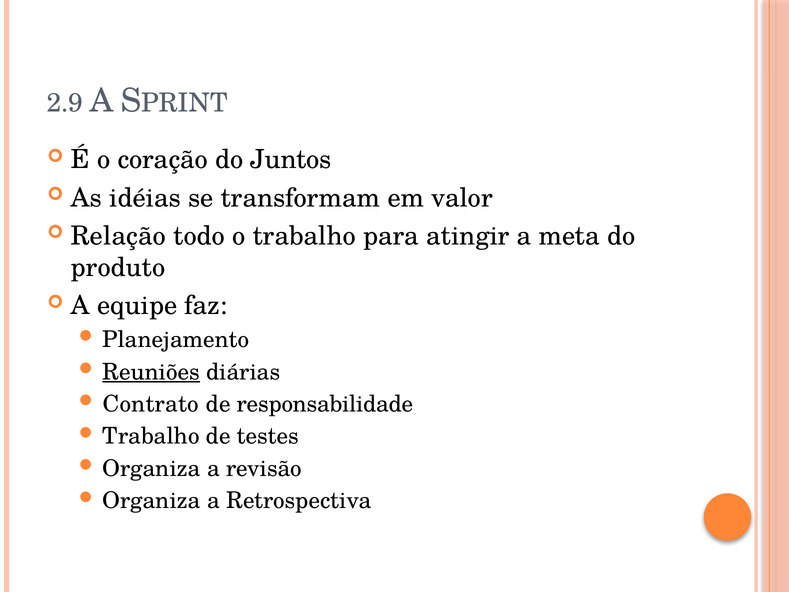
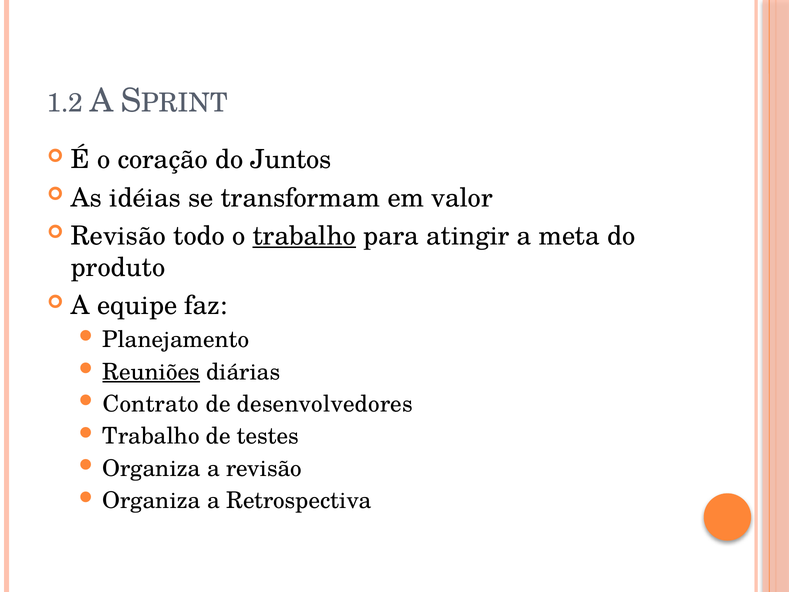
2.9: 2.9 -> 1.2 (65, 103)
Relação: Relação -> Revisão (118, 236)
trabalho underline: none -> present (304, 236)
responsabilidade: responsabilidade -> desenvolvedores (325, 404)
